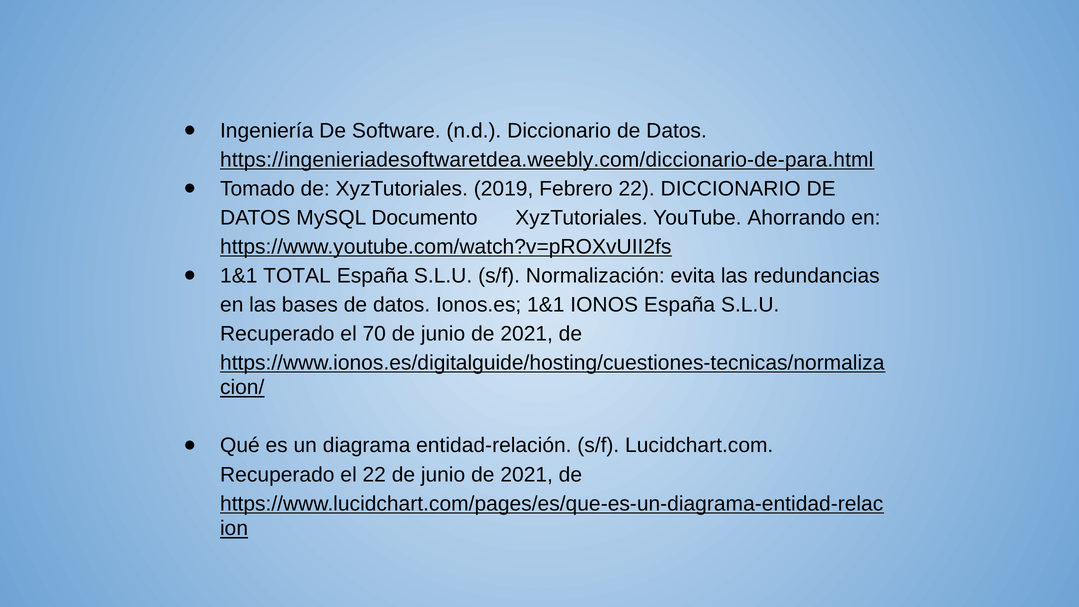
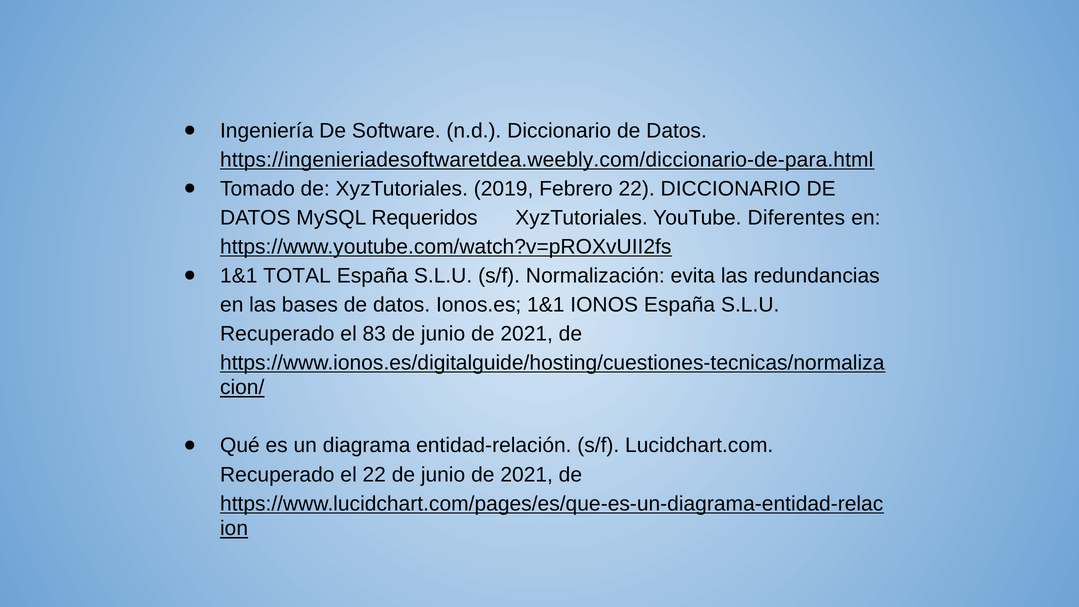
Documento: Documento -> Requeridos (424, 218)
Ahorrando: Ahorrando -> Diferentes (796, 218)
70: 70 -> 83 (374, 334)
